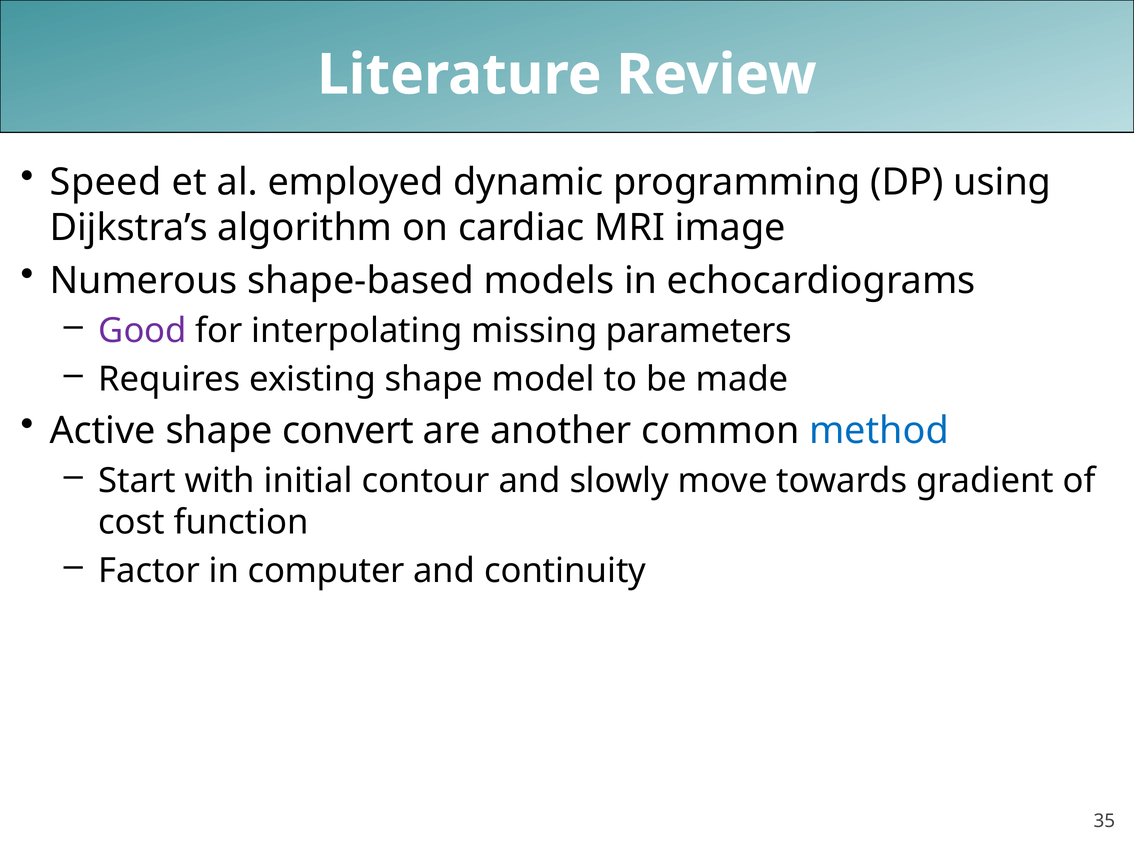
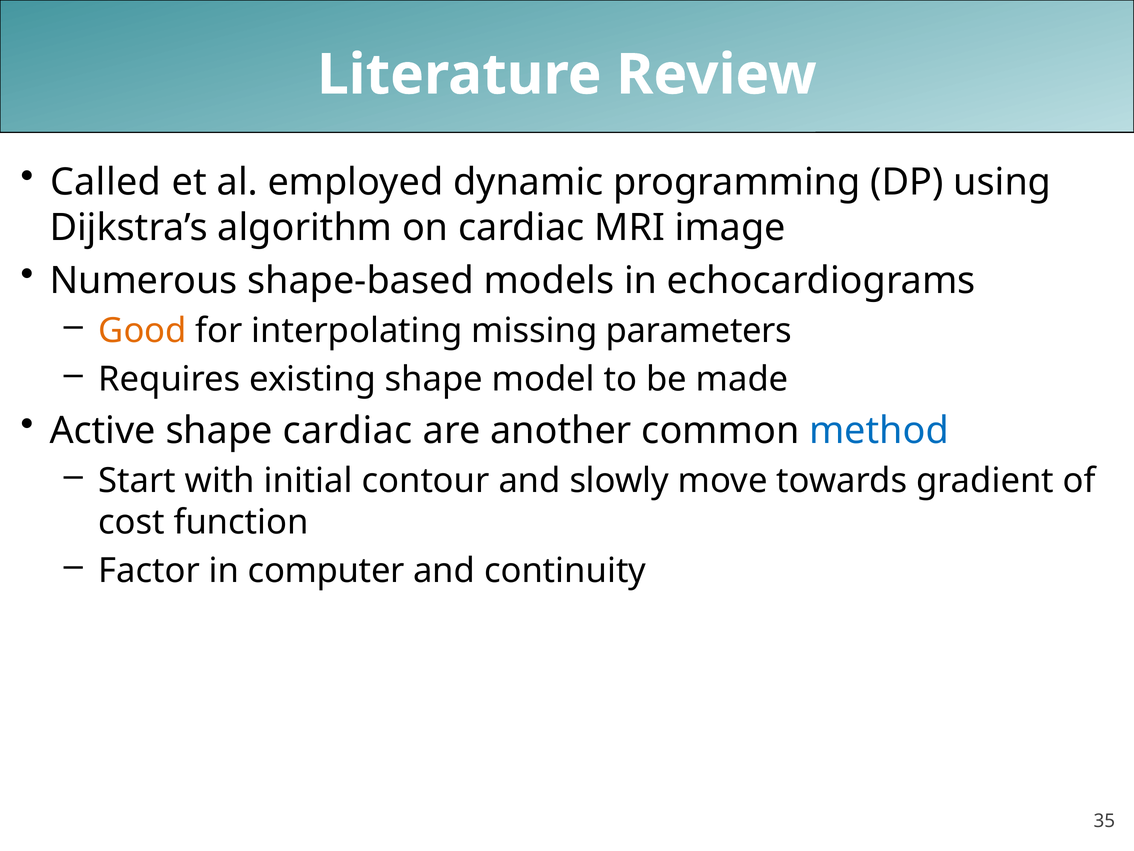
Speed: Speed -> Called (106, 182)
Good colour: purple -> orange (142, 331)
shape convert: convert -> cardiac (348, 430)
